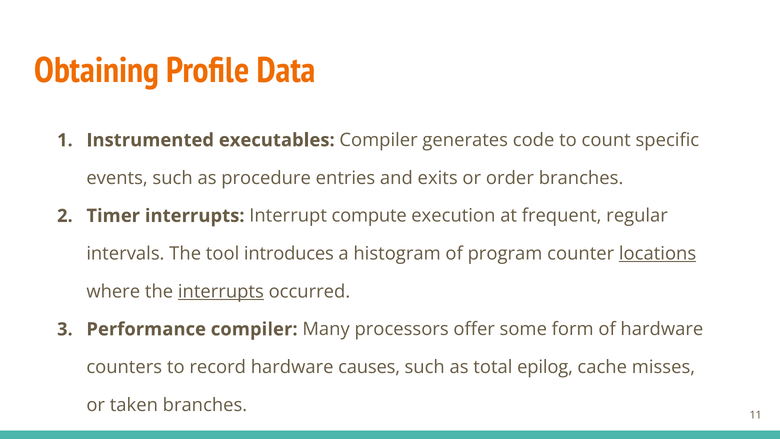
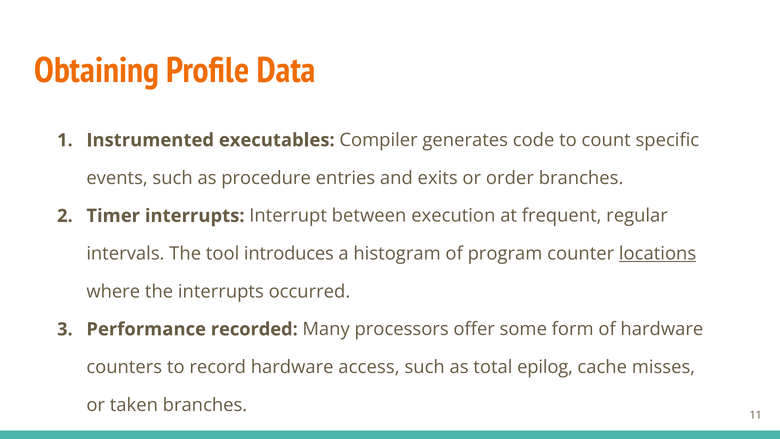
compute: compute -> between (369, 216)
interrupts underline: present -> none (221, 291)
Performance compiler: compiler -> recorded (254, 329)
causes: causes -> access (369, 367)
